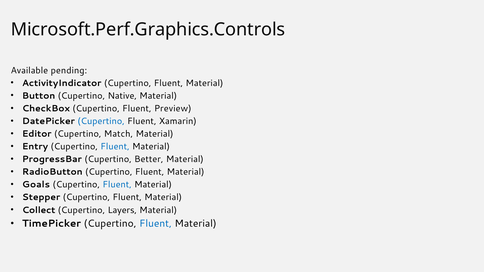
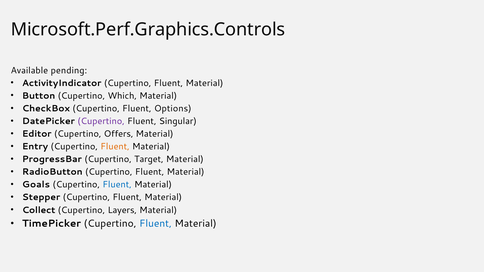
Native: Native -> Which (122, 96)
Preview: Preview -> Options (173, 109)
Cupertino colour: blue -> purple (101, 121)
Xamarin: Xamarin -> Singular (178, 121)
Match: Match -> Offers (119, 134)
Fluent colour: blue -> orange (115, 147)
Better: Better -> Target (149, 159)
